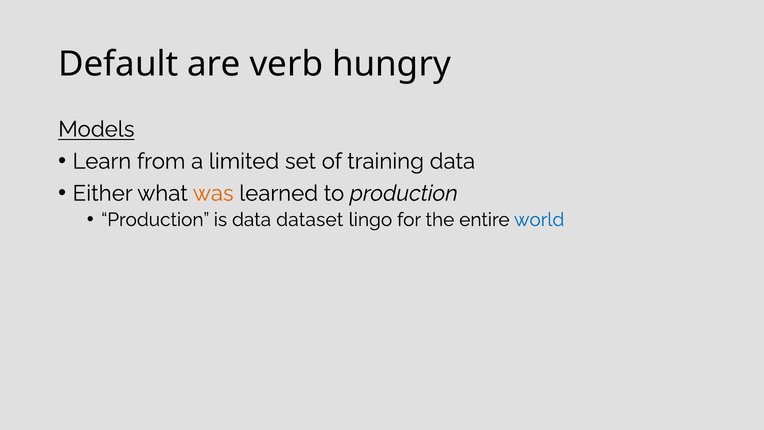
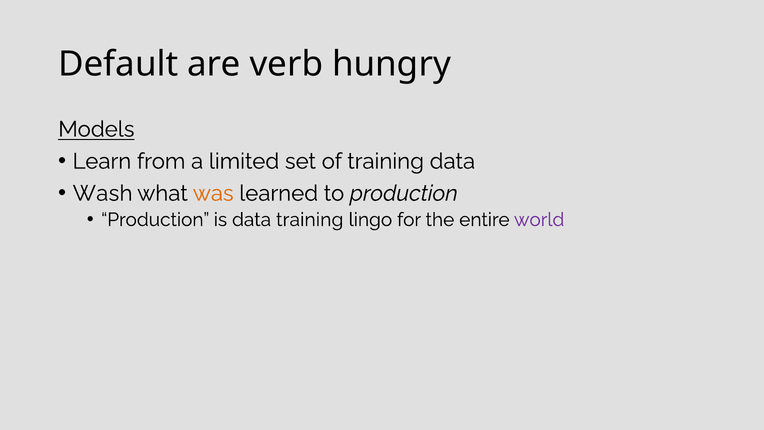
Either: Either -> Wash (103, 193)
data dataset: dataset -> training (310, 220)
world colour: blue -> purple (539, 220)
